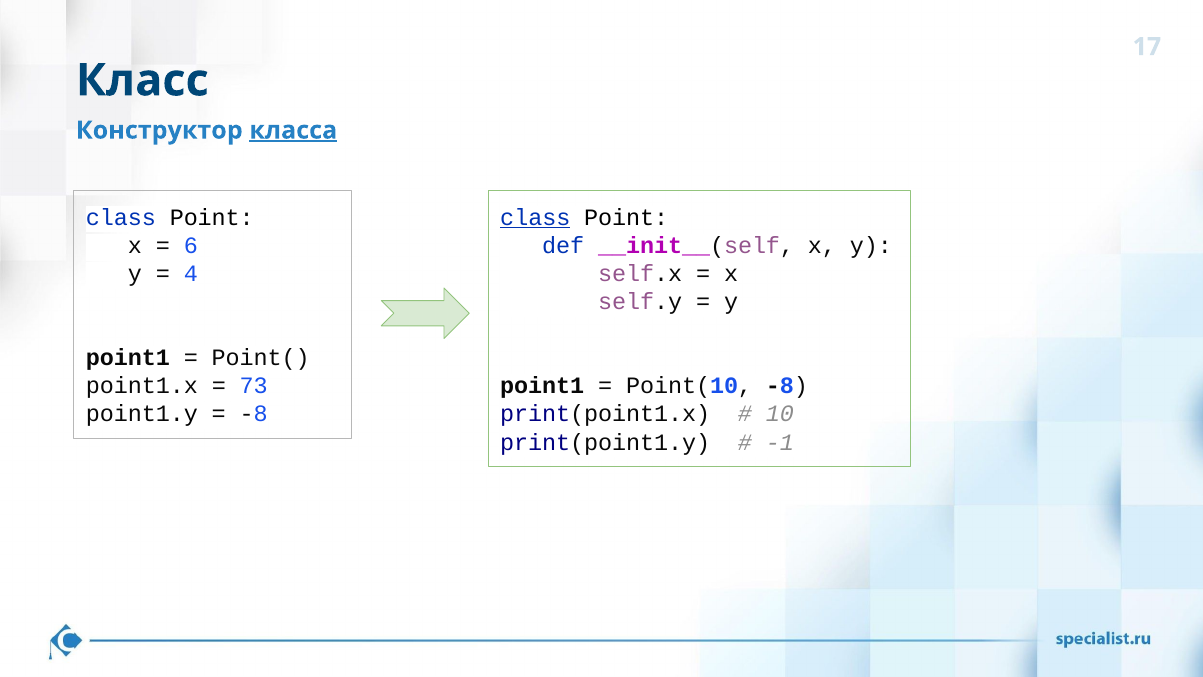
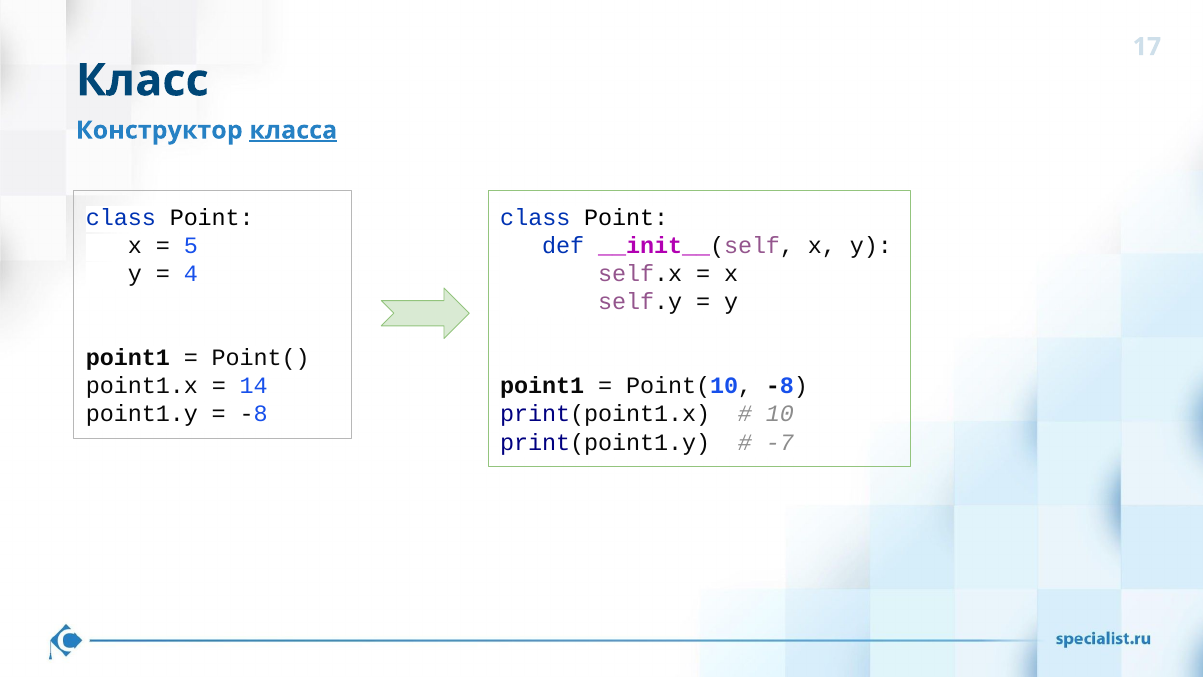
class underline: present -> none (535, 218)
6: 6 -> 5 (191, 246)
73: 73 -> 14 (254, 386)
-1: -1 -> -7 (780, 442)
